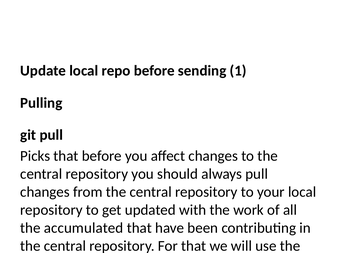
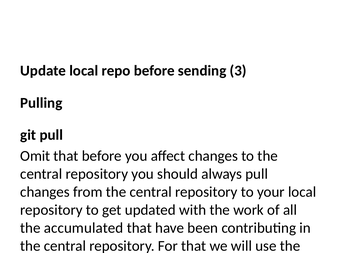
1: 1 -> 3 (238, 71)
Picks: Picks -> Omit (35, 156)
